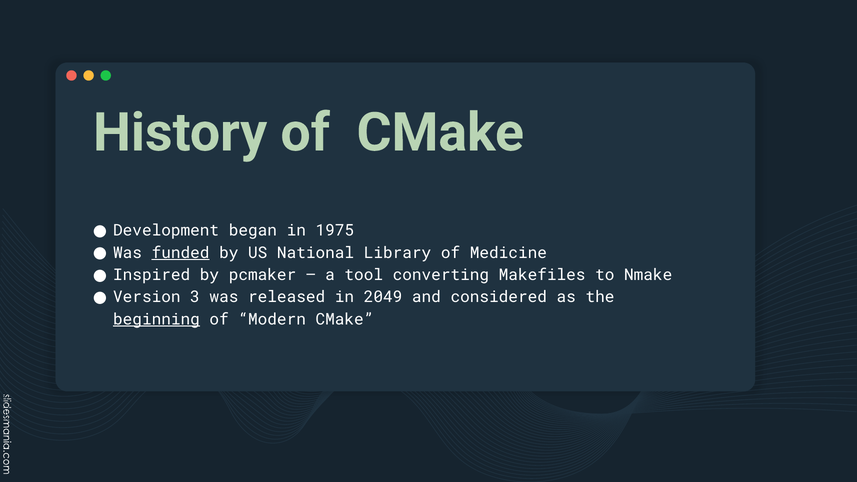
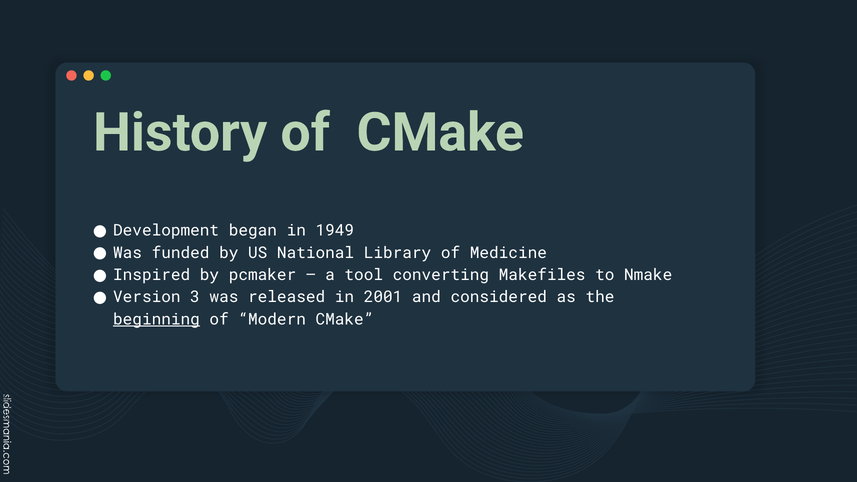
1975: 1975 -> 1949 (335, 231)
funded underline: present -> none (181, 253)
2049: 2049 -> 2001 (383, 297)
